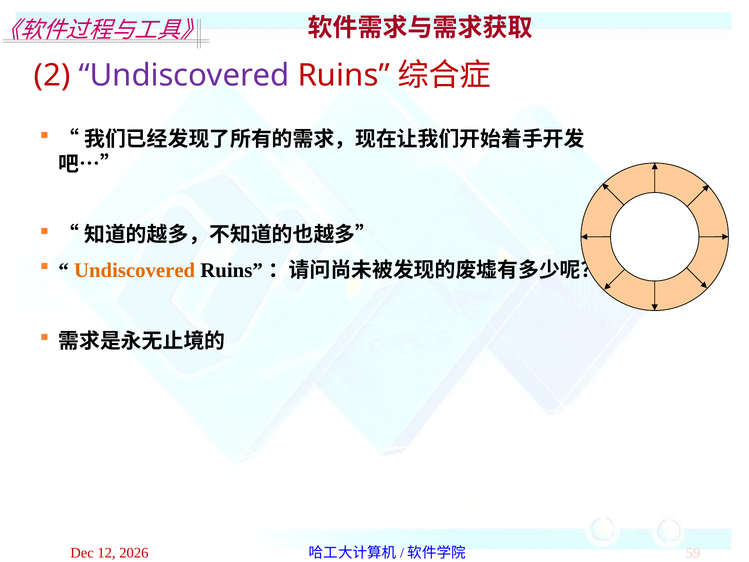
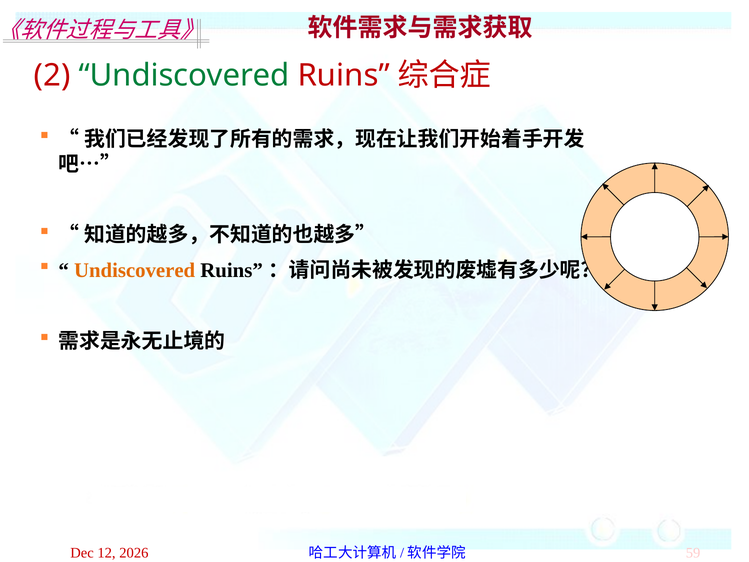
Undiscovered colour: purple -> green (184, 75)
